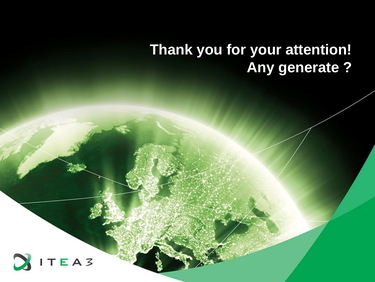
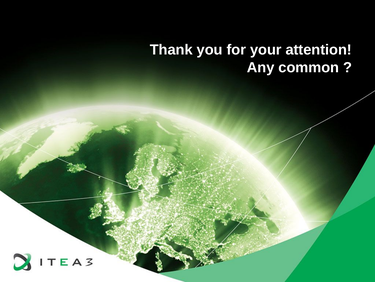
generate: generate -> common (309, 67)
